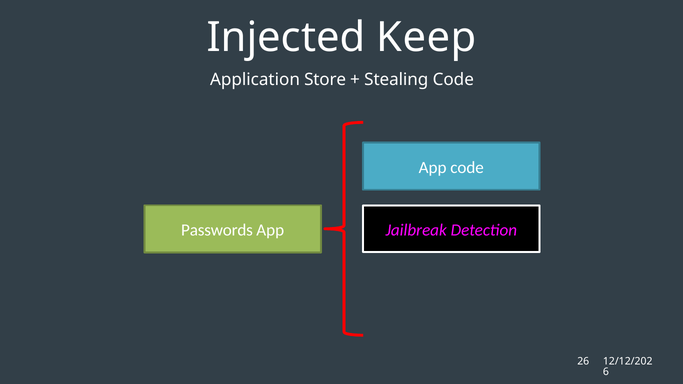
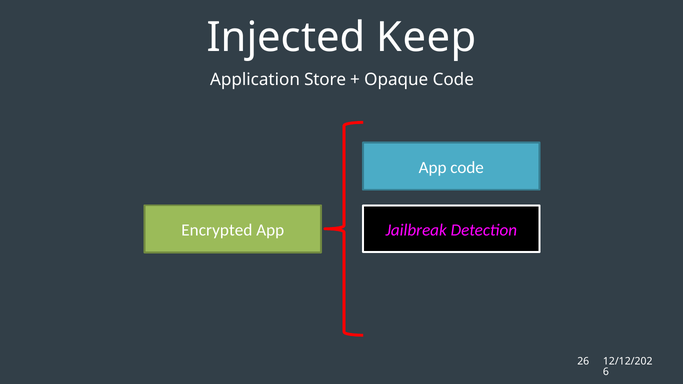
Stealing: Stealing -> Opaque (396, 80)
Passwords: Passwords -> Encrypted (217, 230)
